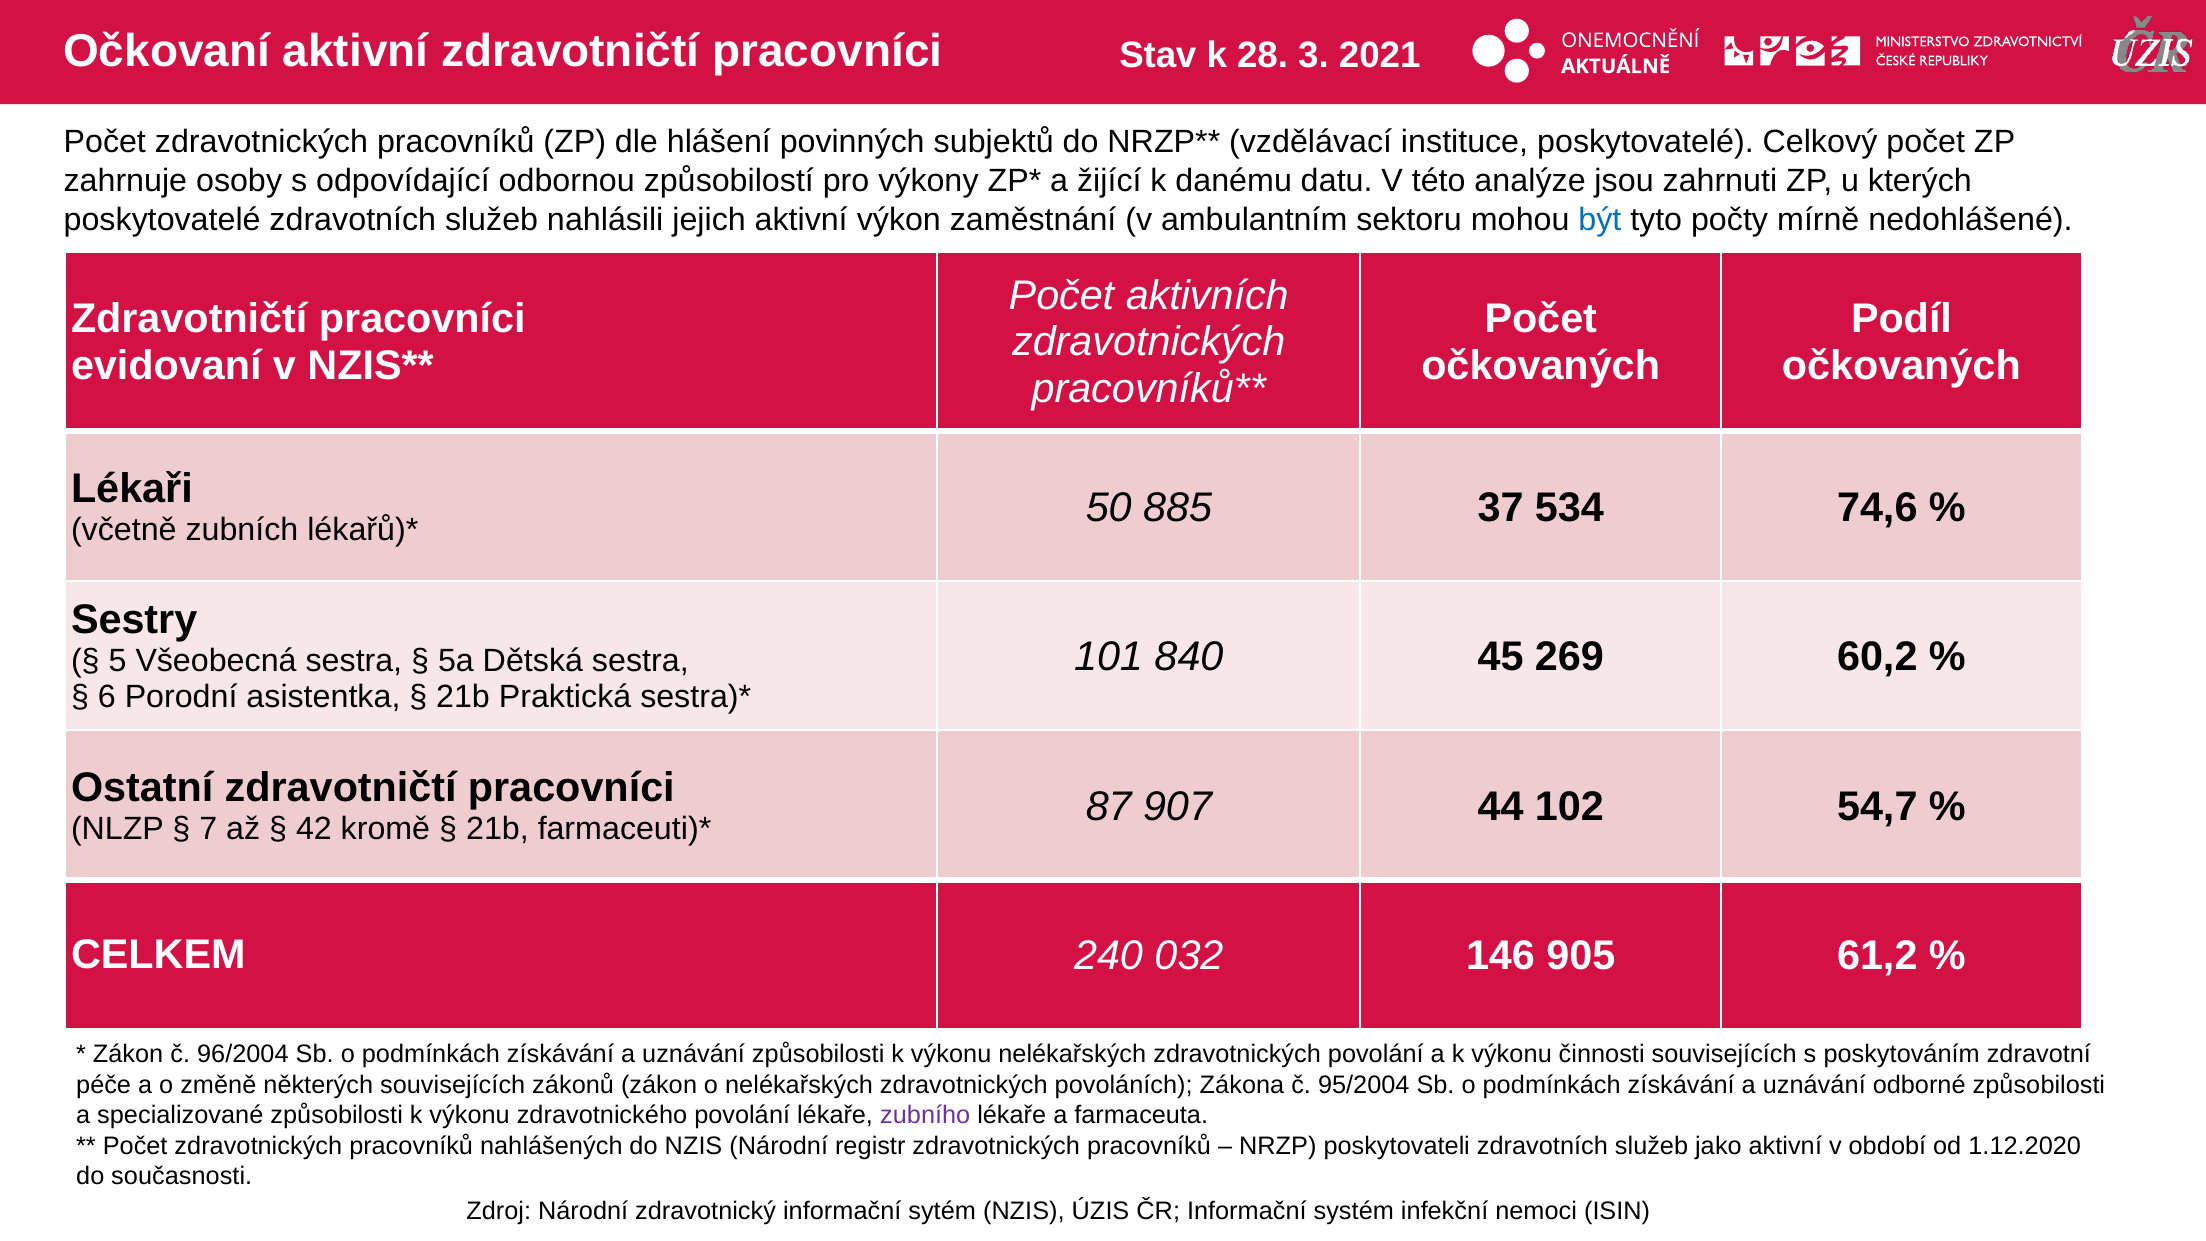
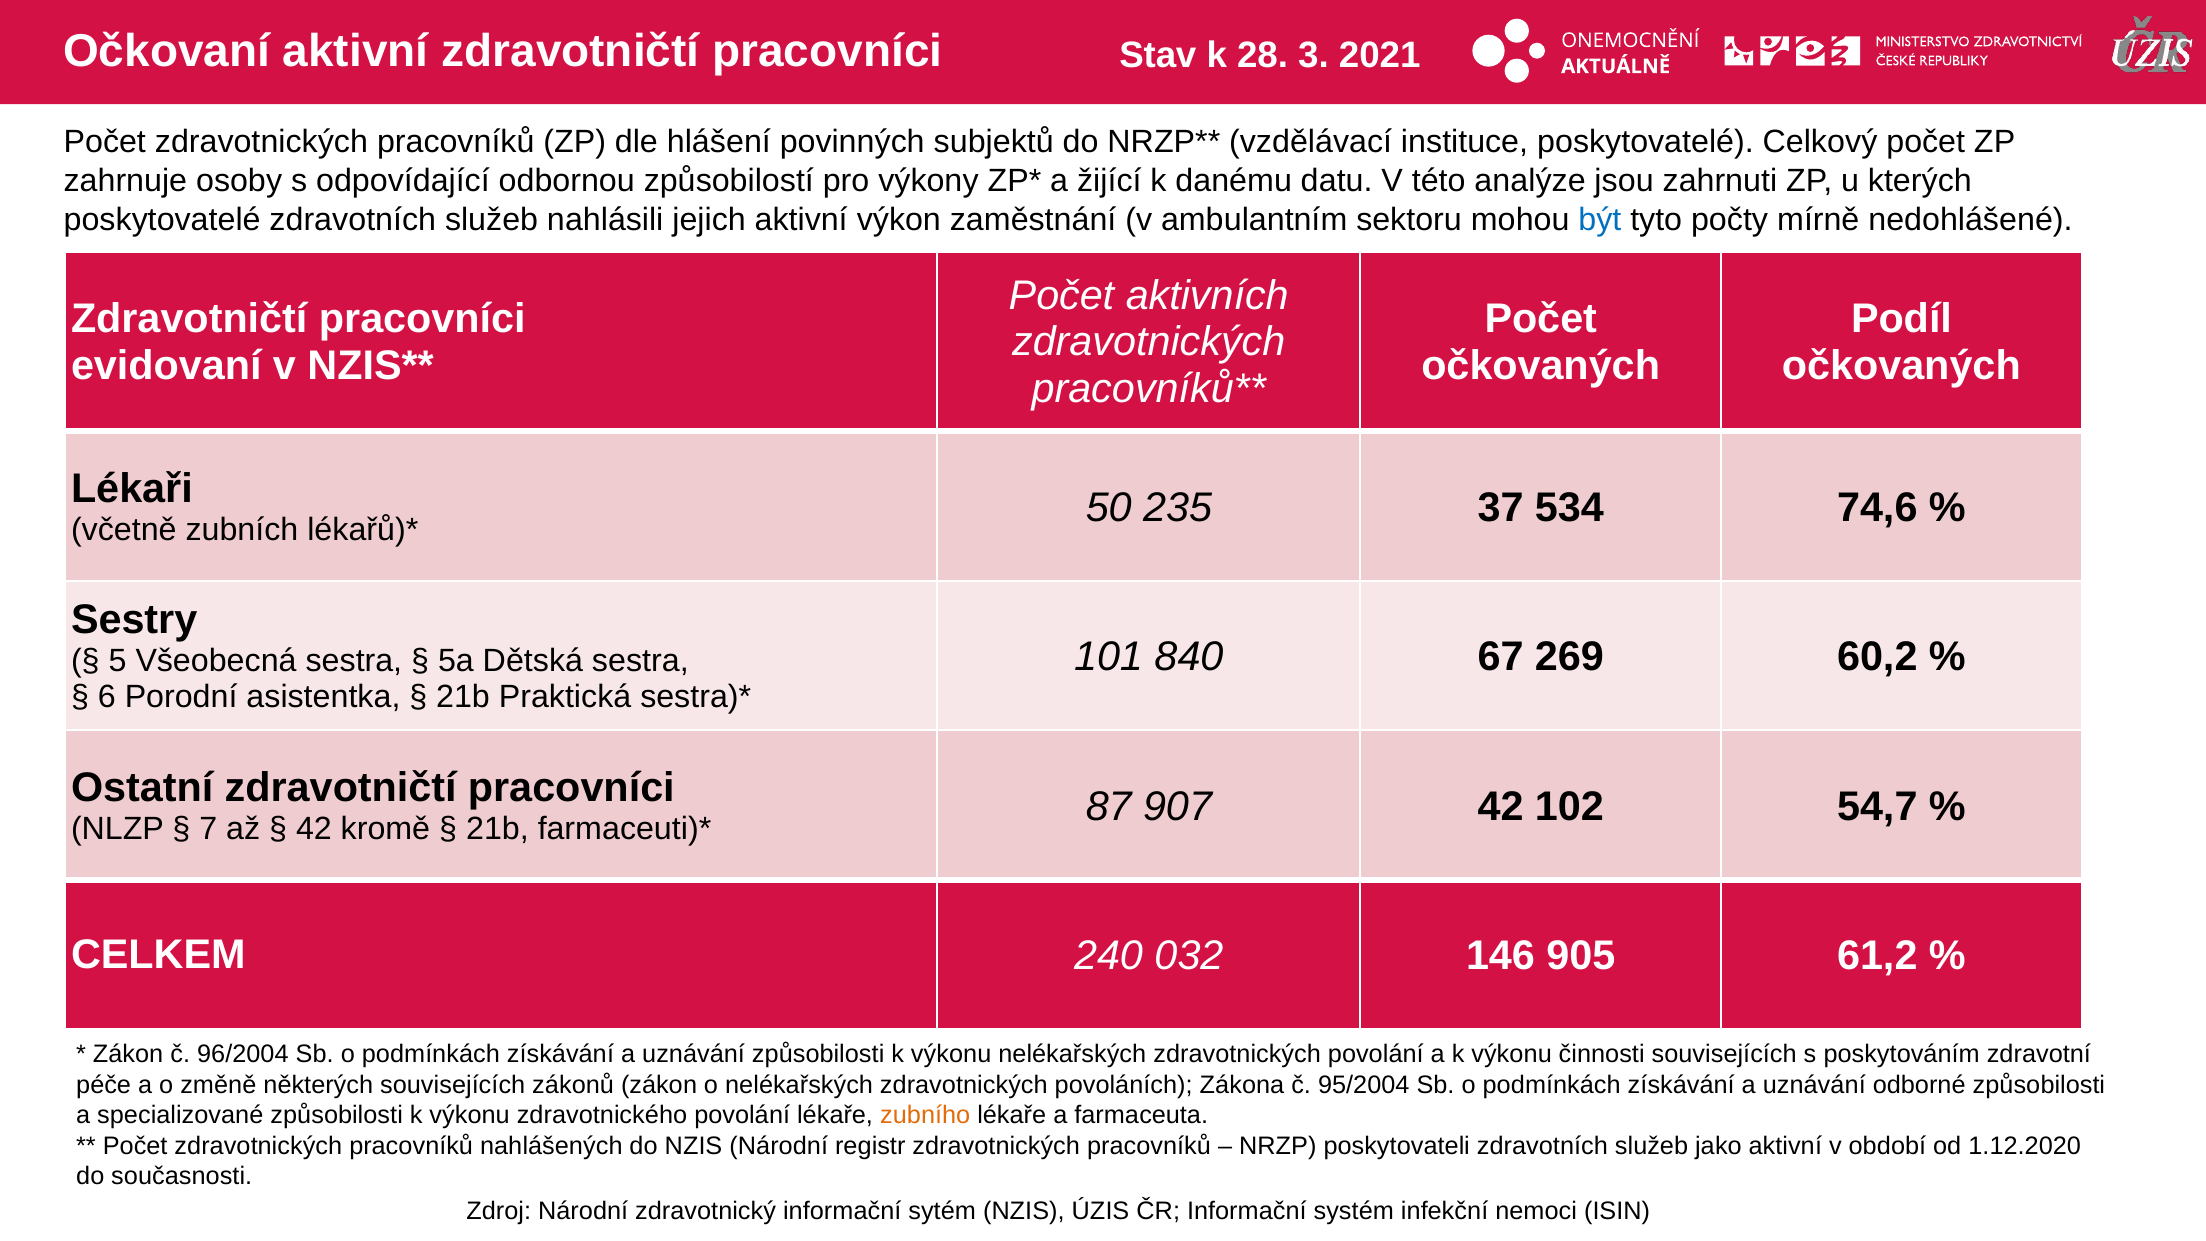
885: 885 -> 235 (1178, 508)
45: 45 -> 67 (1501, 657)
907 44: 44 -> 42 (1501, 806)
zubního colour: purple -> orange (925, 1115)
